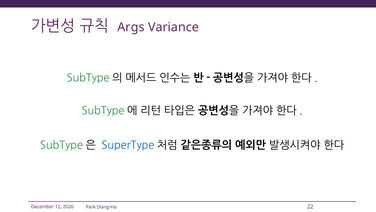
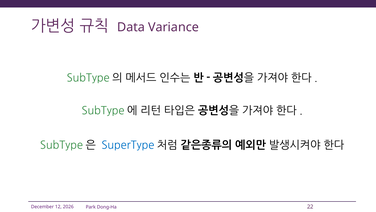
Args: Args -> Data (131, 27)
